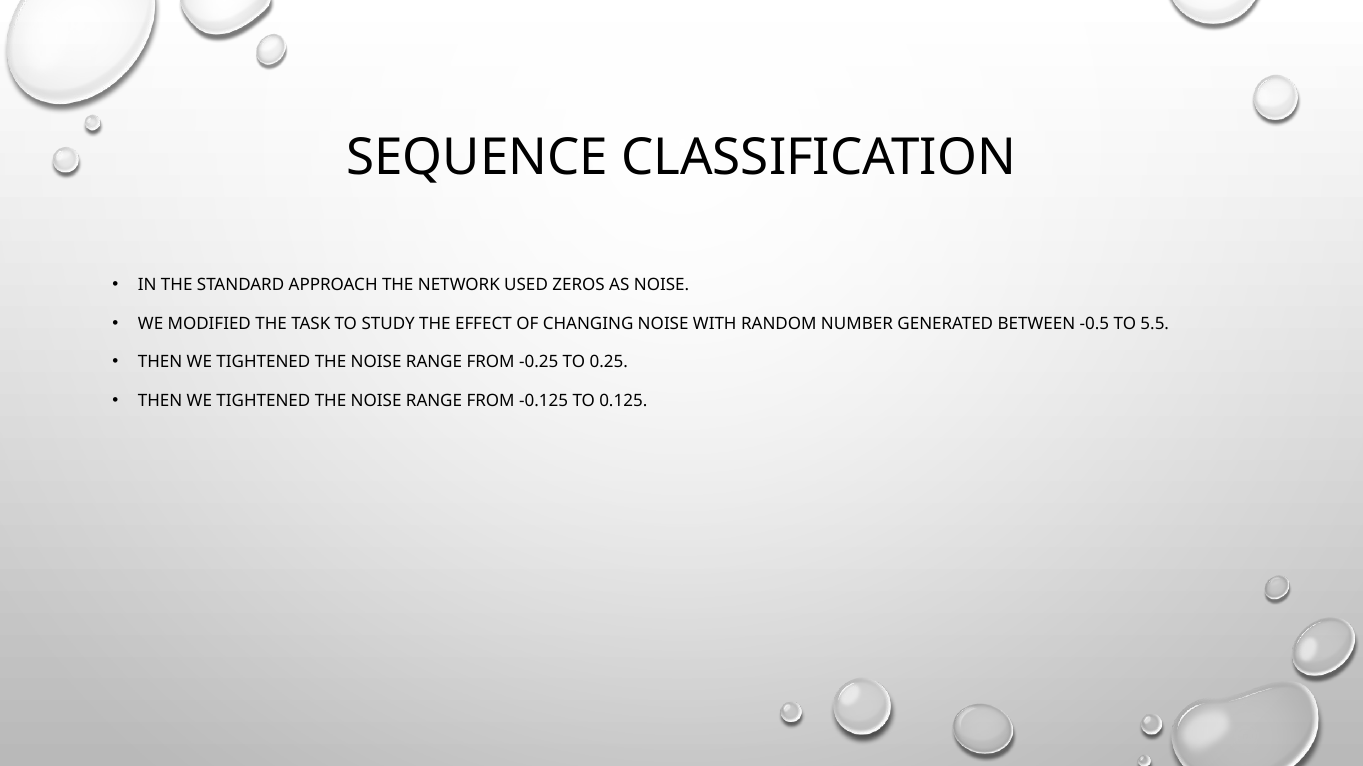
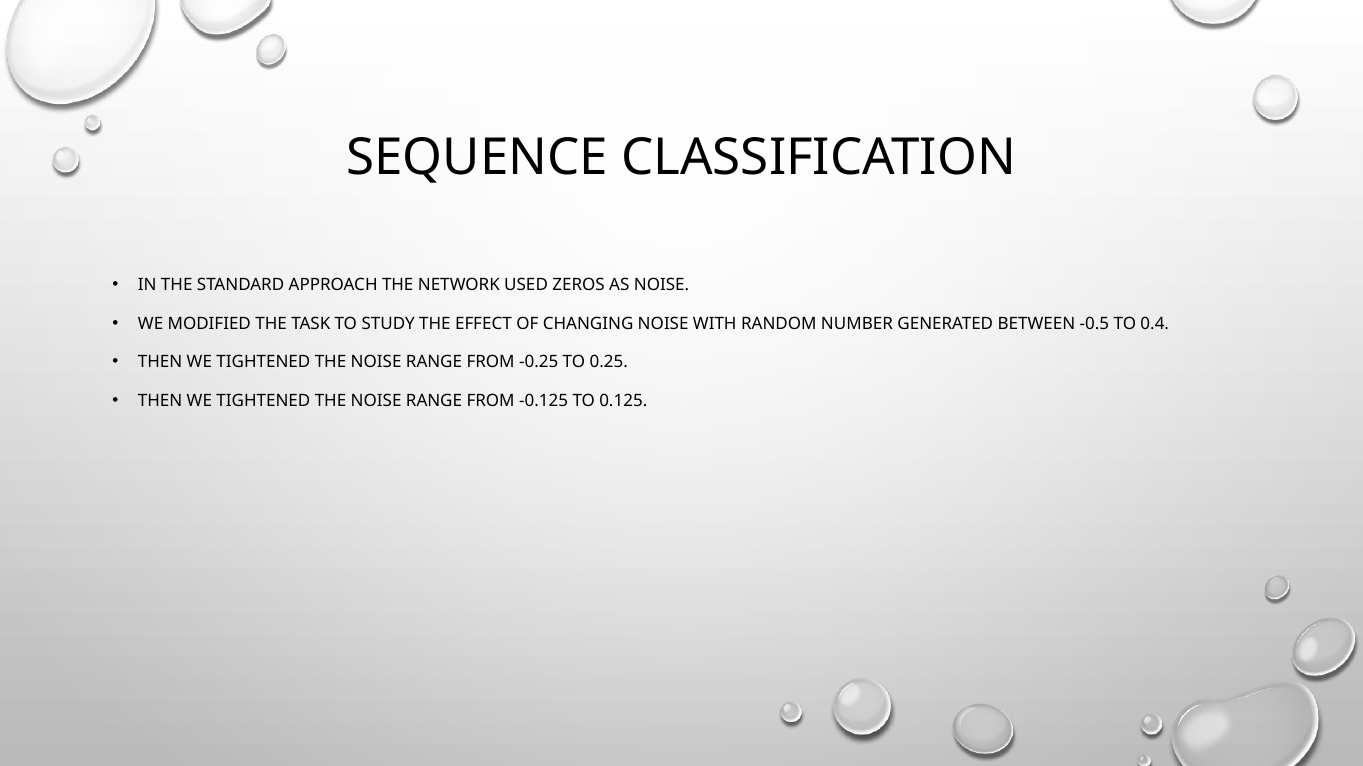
5.5: 5.5 -> 0.4 (1155, 324)
